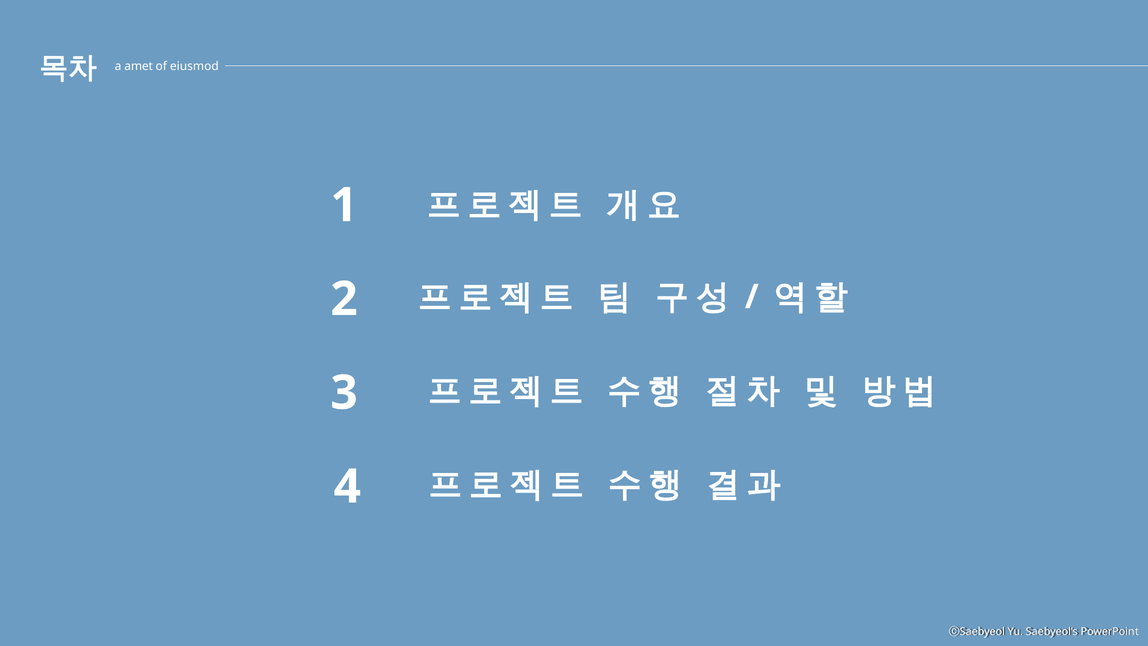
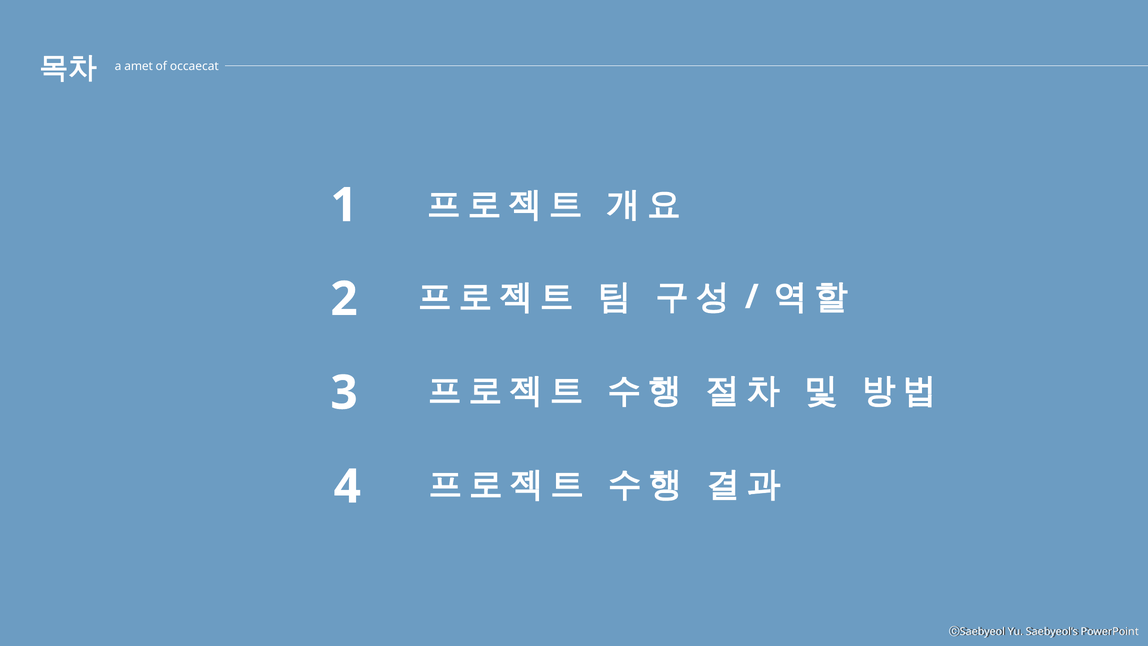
eiusmod: eiusmod -> occaecat (194, 66)
